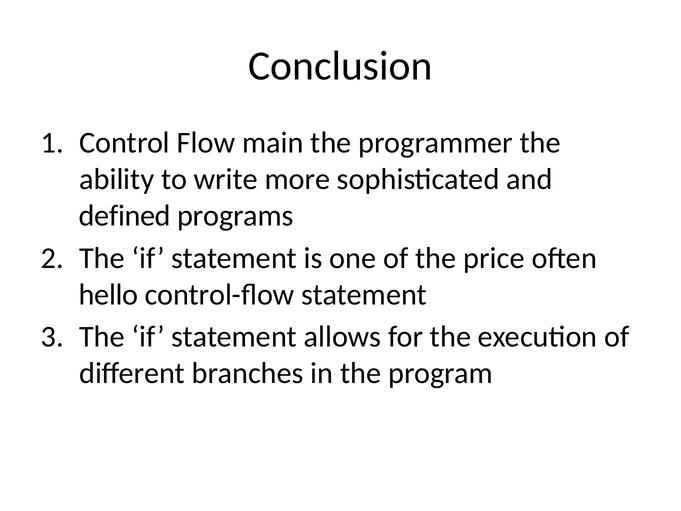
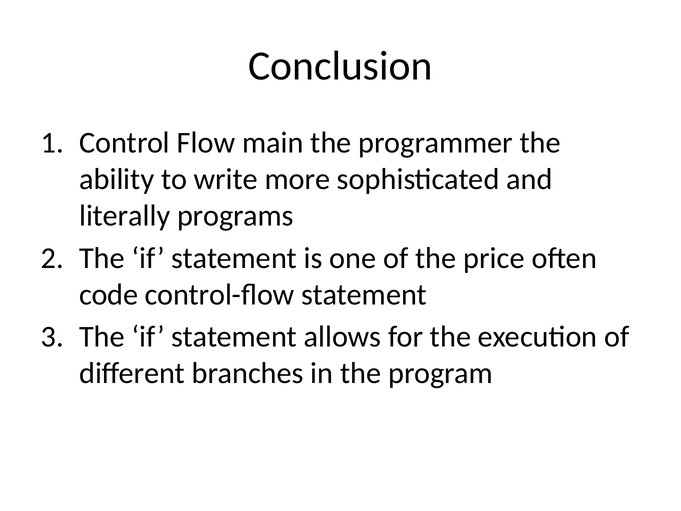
defined: defined -> literally (125, 216)
hello: hello -> code (109, 294)
